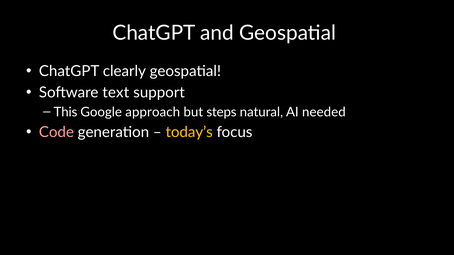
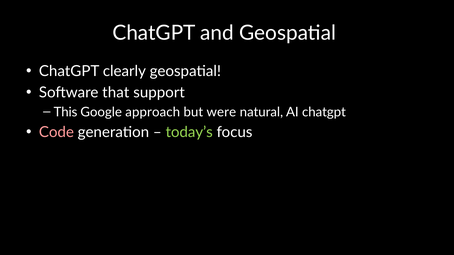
text: text -> that (116, 93)
steps: steps -> were (221, 112)
AI needed: needed -> chatgpt (324, 112)
today’s colour: yellow -> light green (189, 132)
